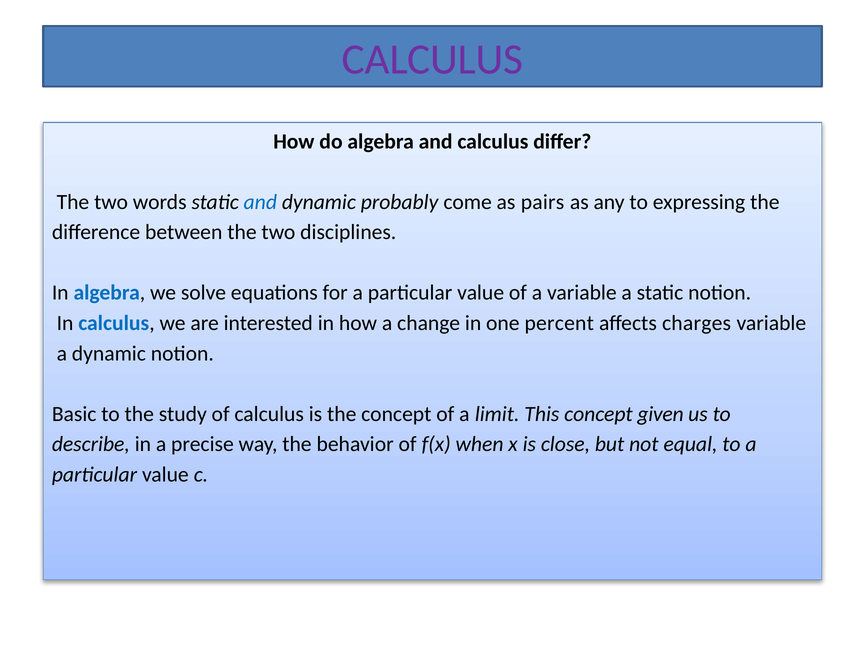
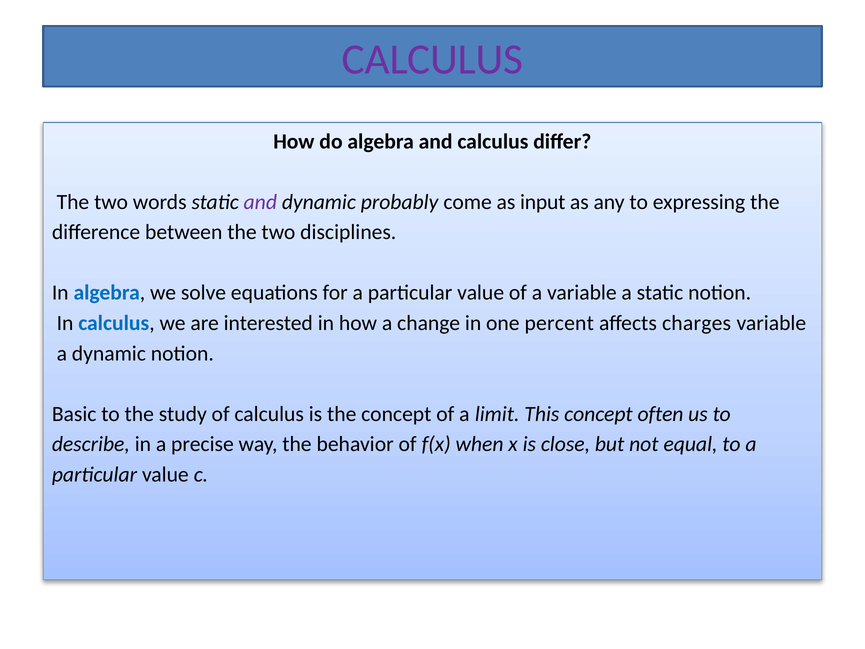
and colour: blue -> purple (260, 202)
pairs: pairs -> input (543, 202)
given: given -> often (660, 414)
